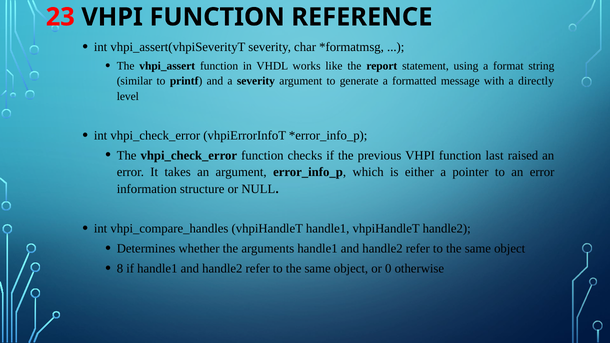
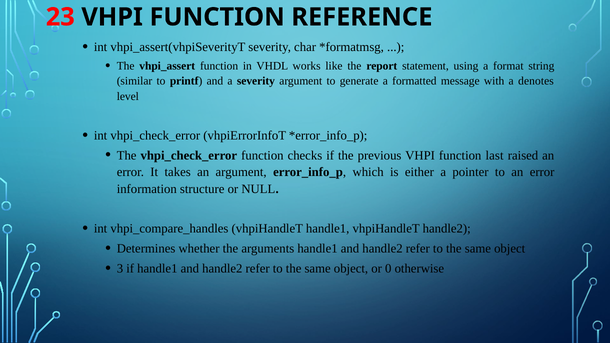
directly: directly -> denotes (536, 81)
8: 8 -> 3 (120, 269)
